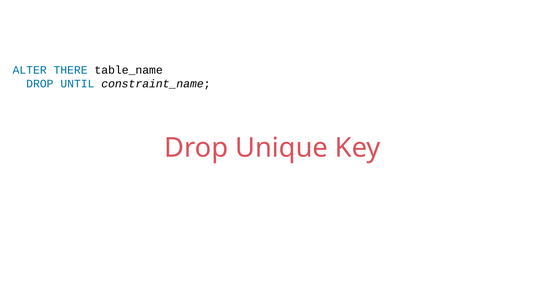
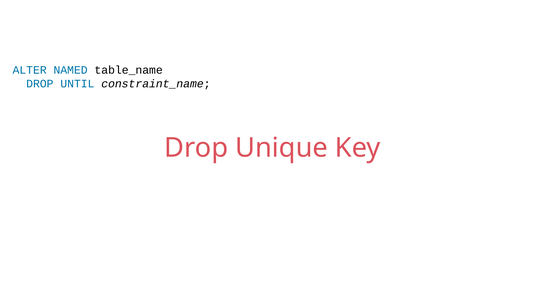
THERE: THERE -> NAMED (71, 70)
